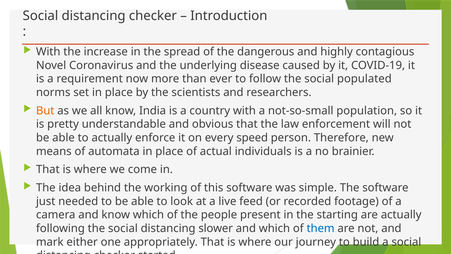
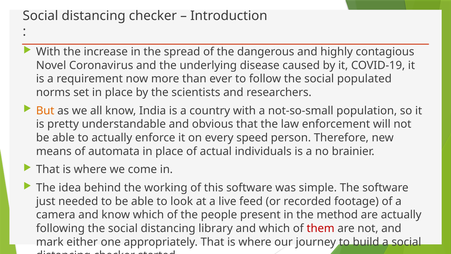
starting: starting -> method (337, 215)
slower: slower -> library (216, 228)
them colour: blue -> red (321, 228)
